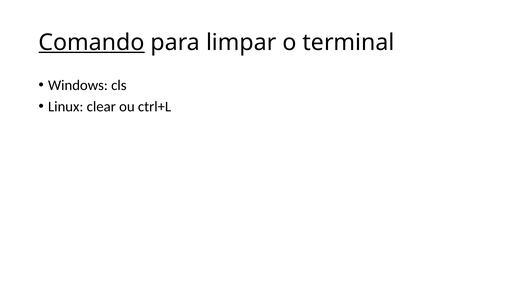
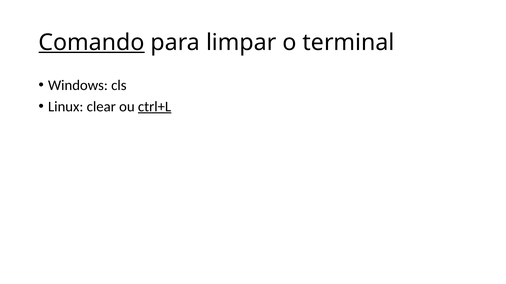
ctrl+L underline: none -> present (155, 107)
